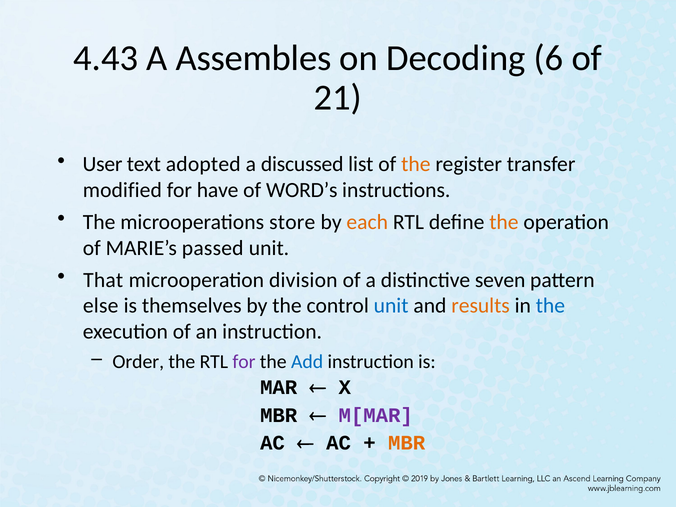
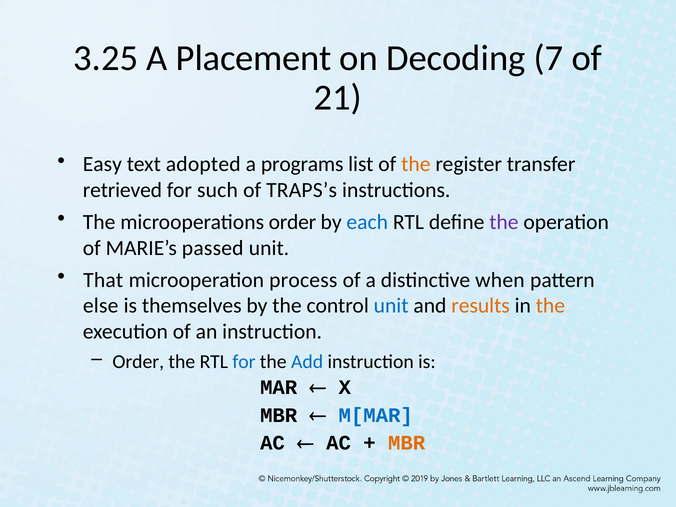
4.43: 4.43 -> 3.25 (106, 58)
Assembles: Assembles -> Placement (254, 58)
6: 6 -> 7 (548, 58)
User: User -> Easy (102, 164)
discussed: discussed -> programs (302, 164)
modified: modified -> retrieved (122, 190)
have: have -> such (217, 190)
WORD’s: WORD’s -> TRAPS’s (302, 190)
microoperations store: store -> order (292, 222)
each colour: orange -> blue (367, 222)
the colour: orange -> purple (504, 222)
division: division -> process (303, 280)
seven: seven -> when (500, 280)
the colour: blue -> orange (550, 306)
for colour: purple -> blue (244, 362)
M[MAR colour: purple -> blue (376, 415)
